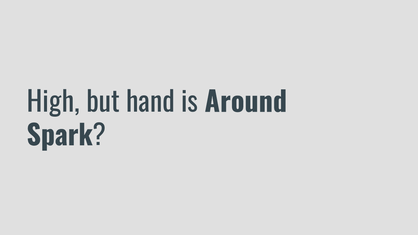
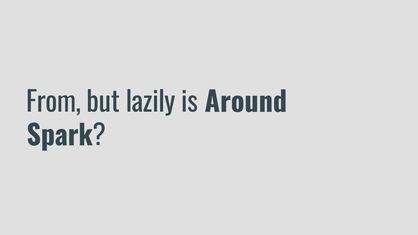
High: High -> From (54, 103)
hand: hand -> lazily (151, 103)
